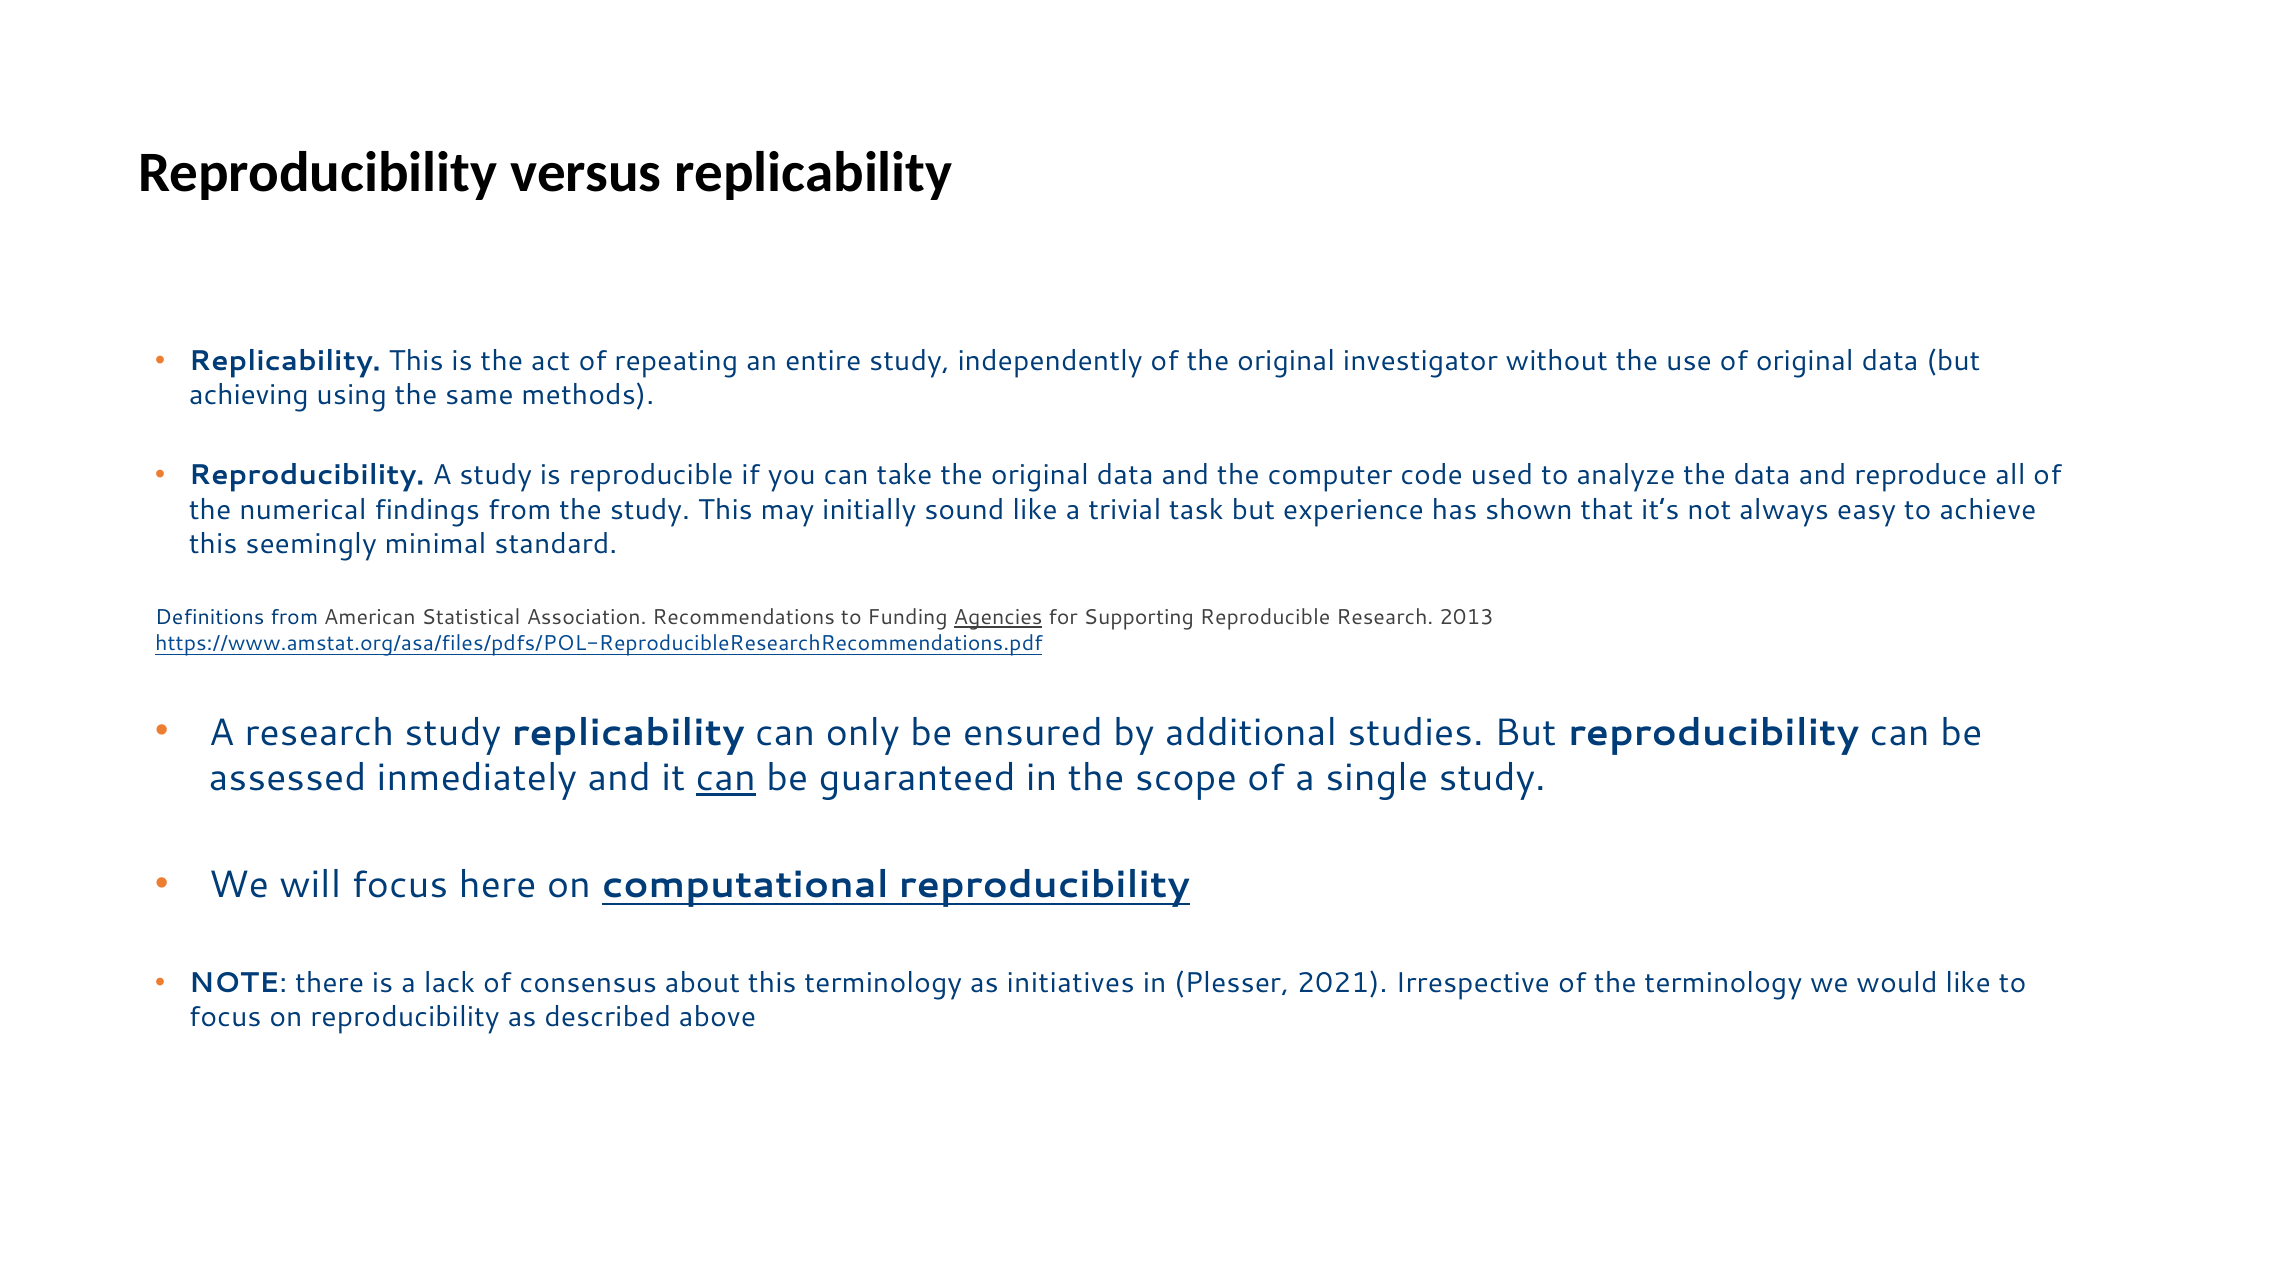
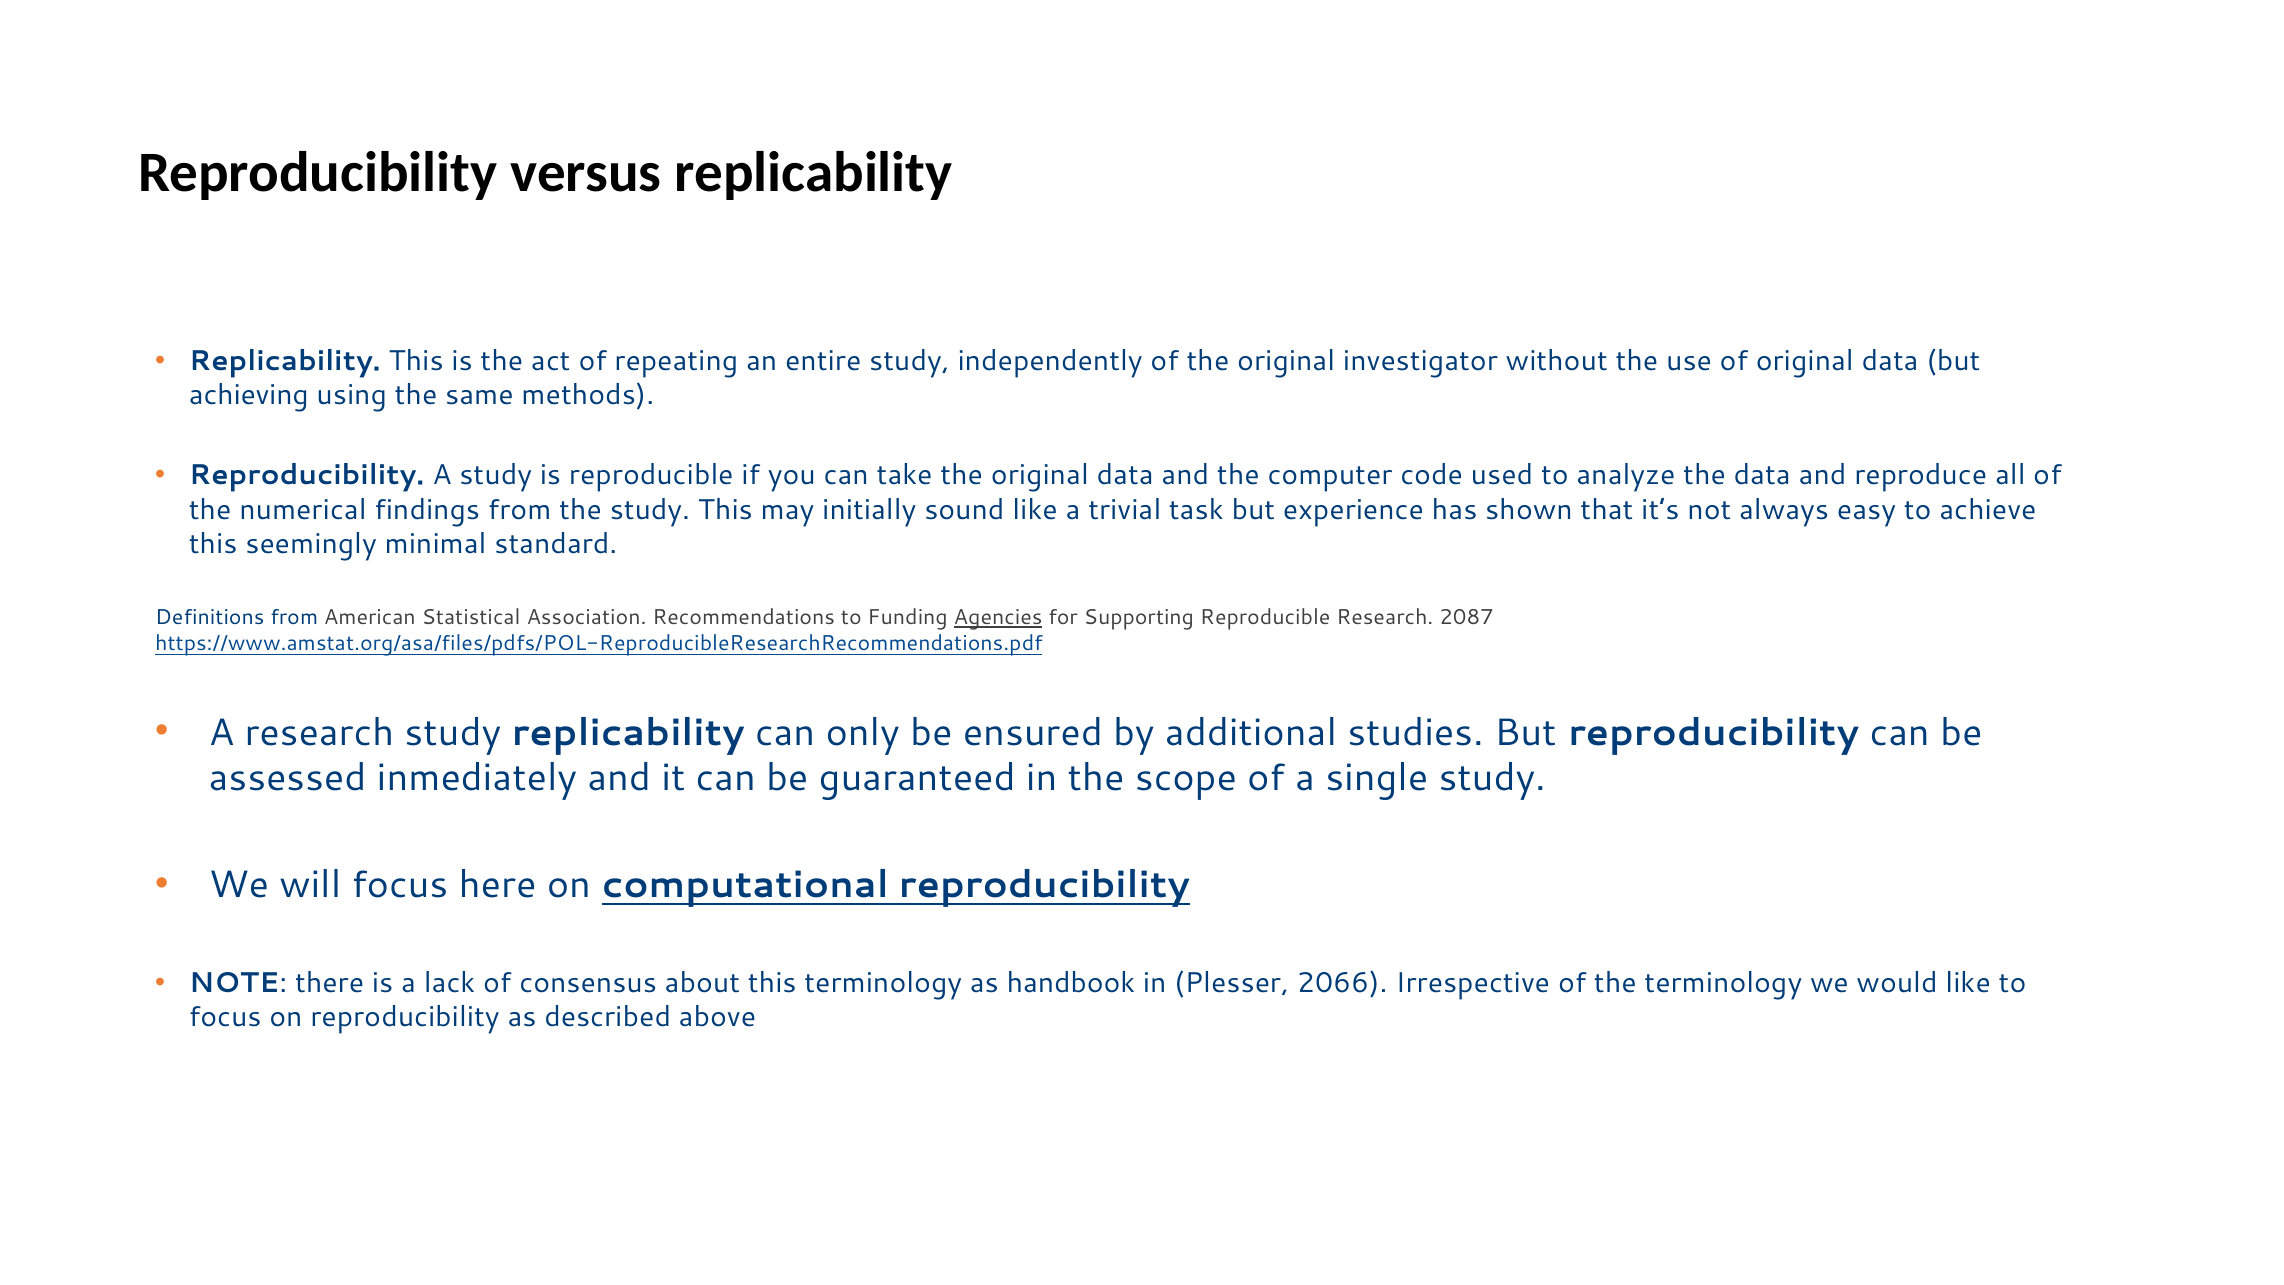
2013: 2013 -> 2087 (1467, 618)
can underline: present -> none (726, 778)
initiatives: initiatives -> handbook (1071, 983)
2021: 2021 -> 2066 (1342, 983)
